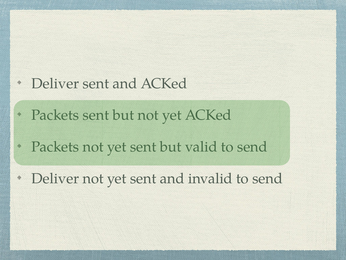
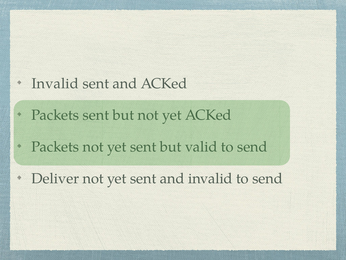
Deliver: Deliver -> Invalid (55, 83)
